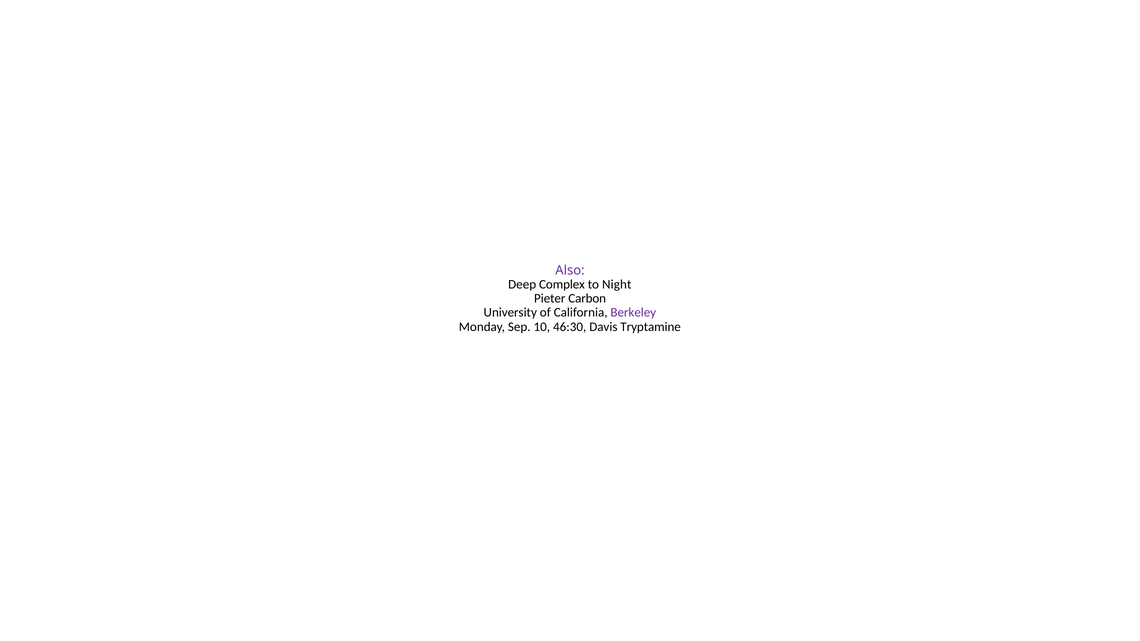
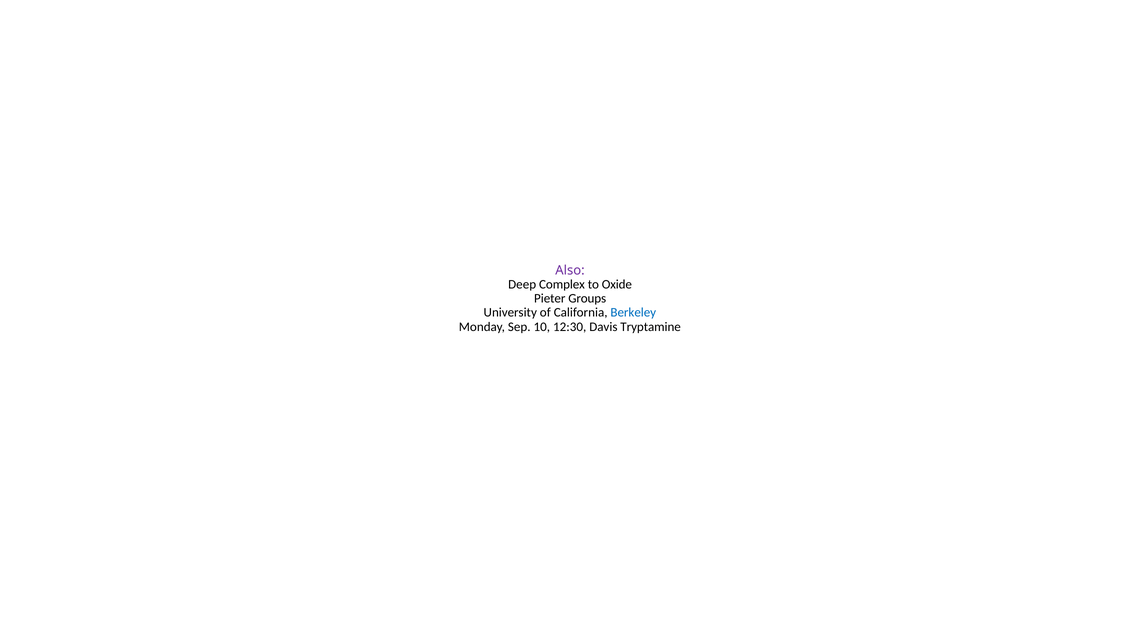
Night: Night -> Oxide (617, 285)
Carbon: Carbon -> Groups (587, 299)
Berkeley colour: purple -> blue (633, 313)
46:30: 46:30 -> 12:30 (570, 327)
